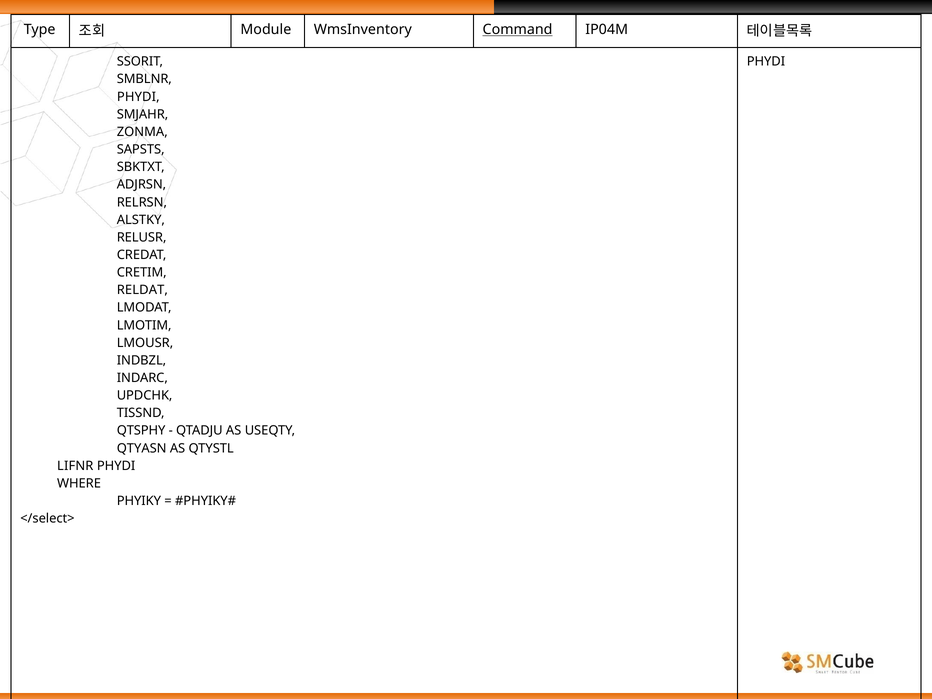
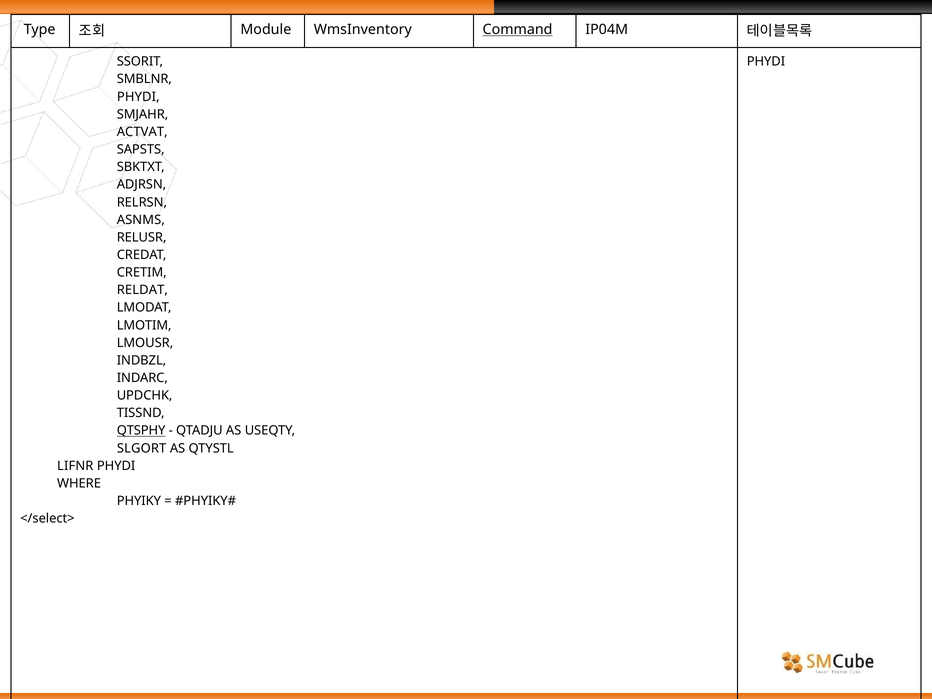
ZONMA: ZONMA -> ACTVAT (142, 132)
ALSTKY: ALSTKY -> ASNMS (141, 220)
QTSPHY underline: none -> present (141, 431)
QTYASN: QTYASN -> SLGORT (142, 448)
